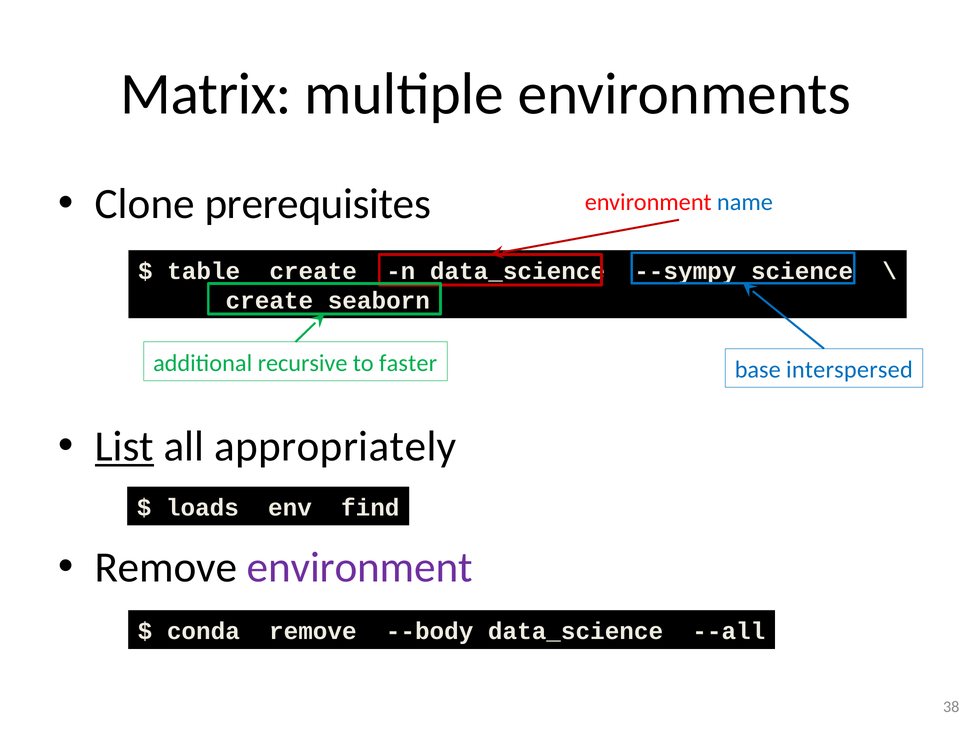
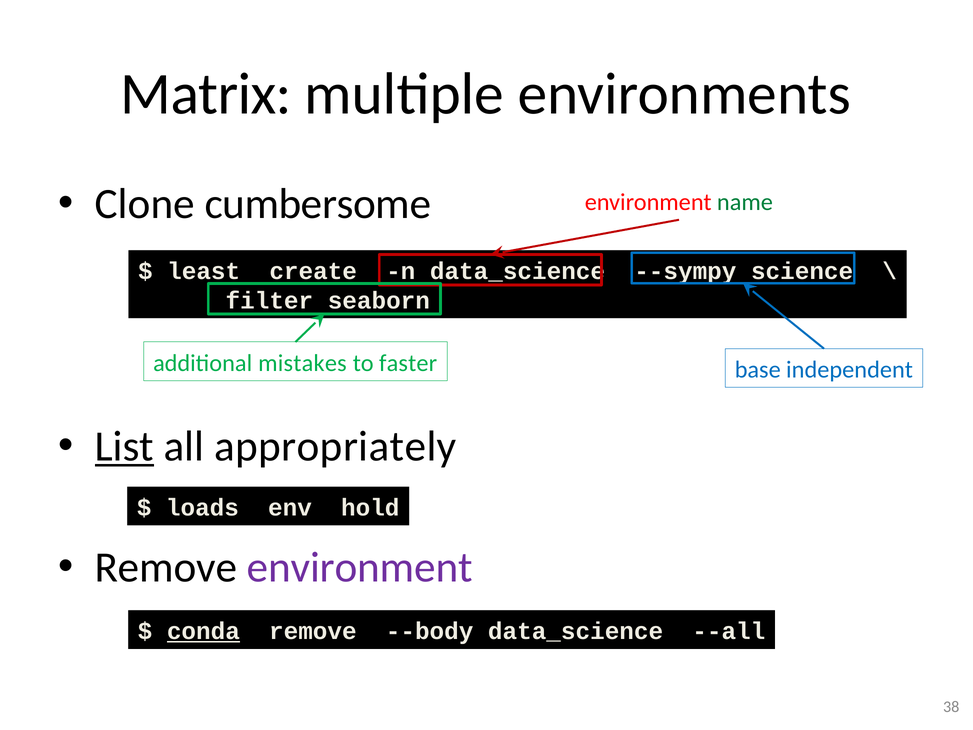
prerequisites: prerequisites -> cumbersome (318, 204)
name colour: blue -> green (745, 202)
table: table -> least (204, 271)
create: create -> filter (269, 300)
recursive: recursive -> mistakes (302, 363)
interspersed: interspersed -> independent (850, 370)
find: find -> hold (370, 508)
conda underline: none -> present (203, 631)
